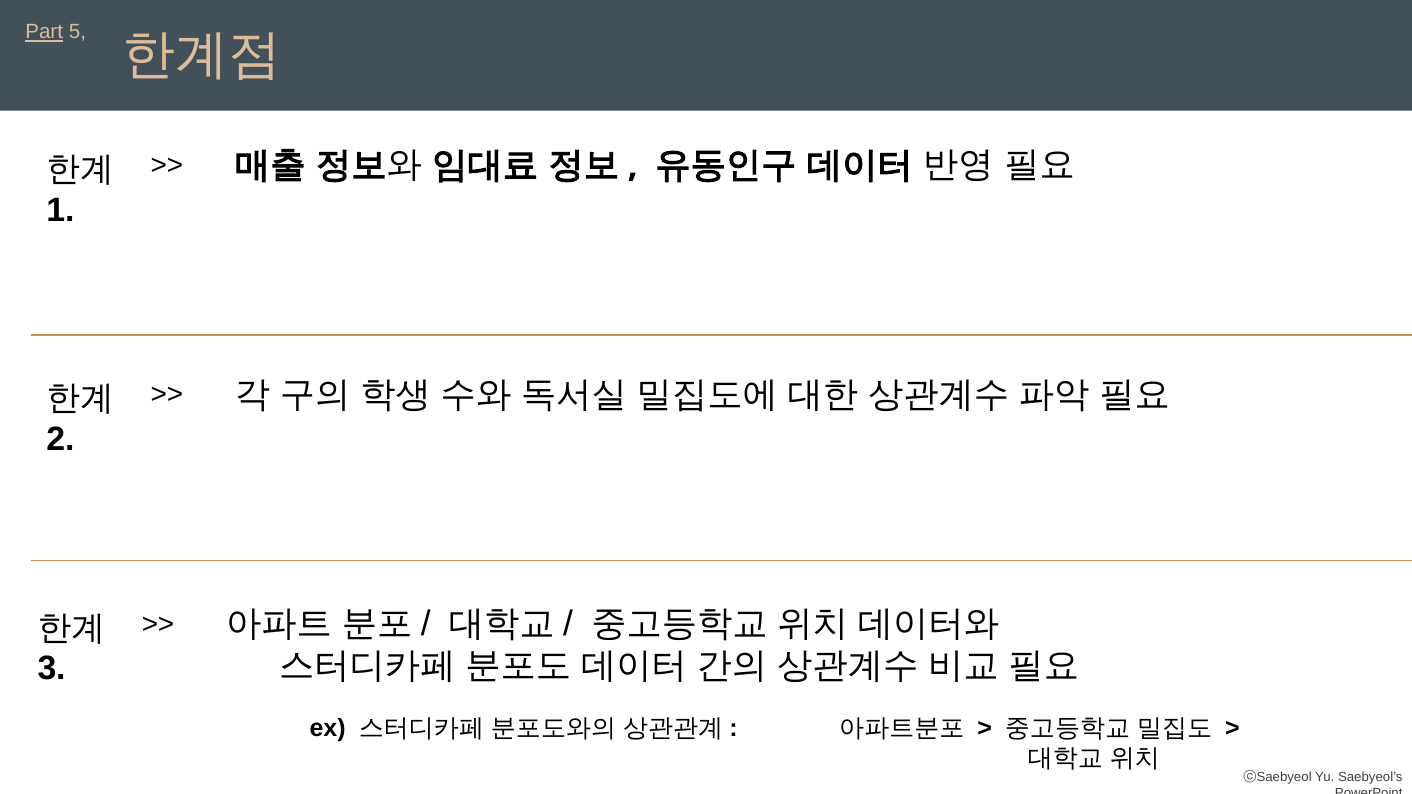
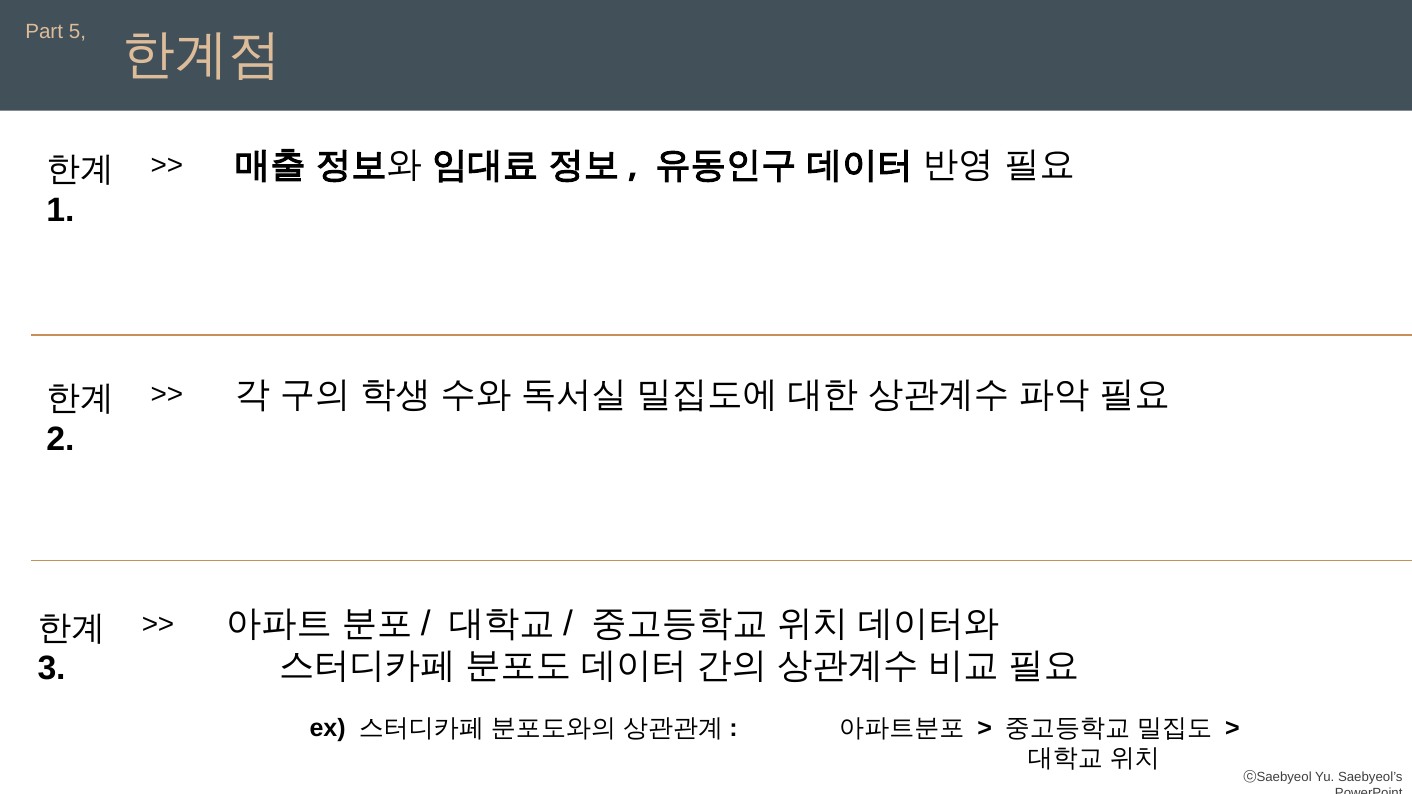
Part underline: present -> none (44, 32)
